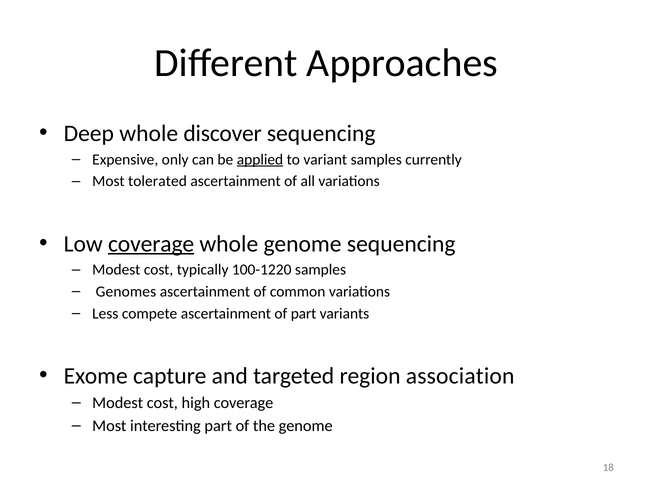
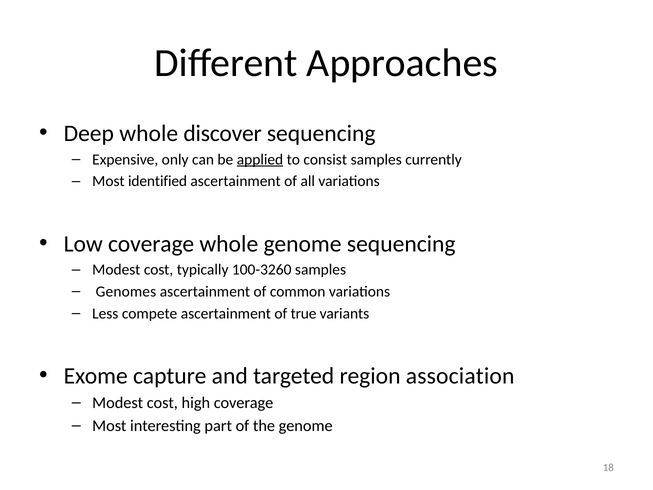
variant: variant -> consist (325, 159)
tolerated: tolerated -> identified (158, 181)
coverage underline: present -> none (151, 244)
100-1220: 100-1220 -> 100-3260 (262, 270)
of part: part -> true (304, 313)
